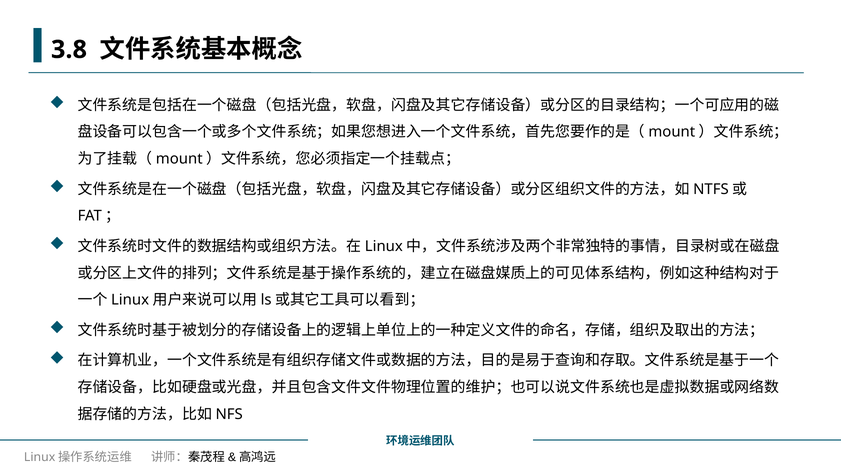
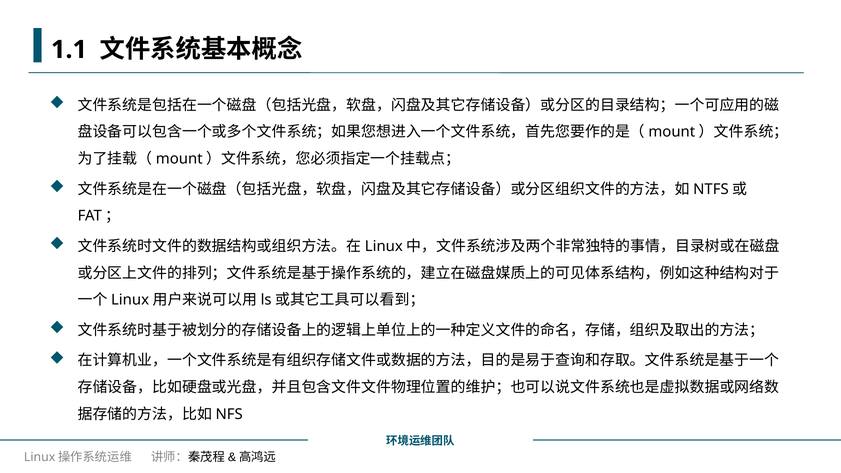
3.8: 3.8 -> 1.1 (69, 50)
